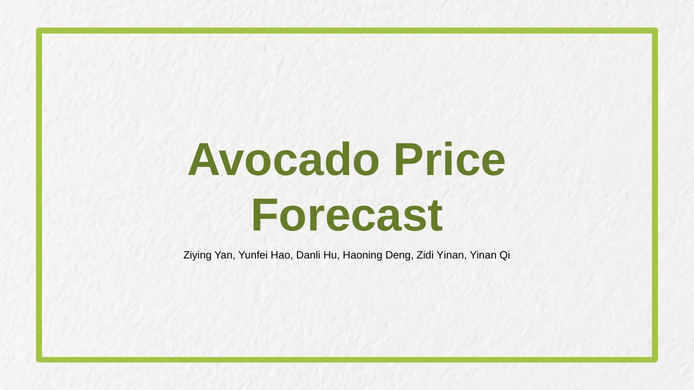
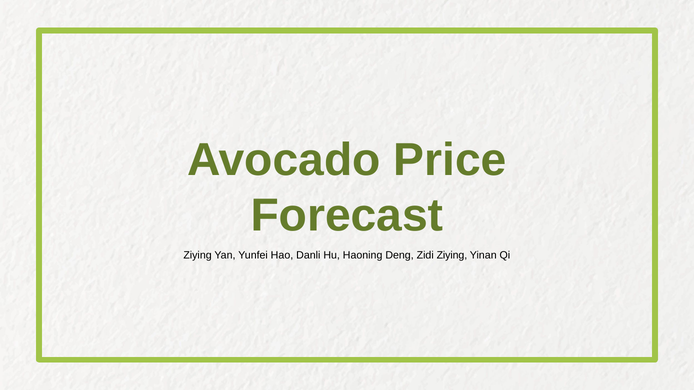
Zidi Yinan: Yinan -> Ziying (452, 256)
